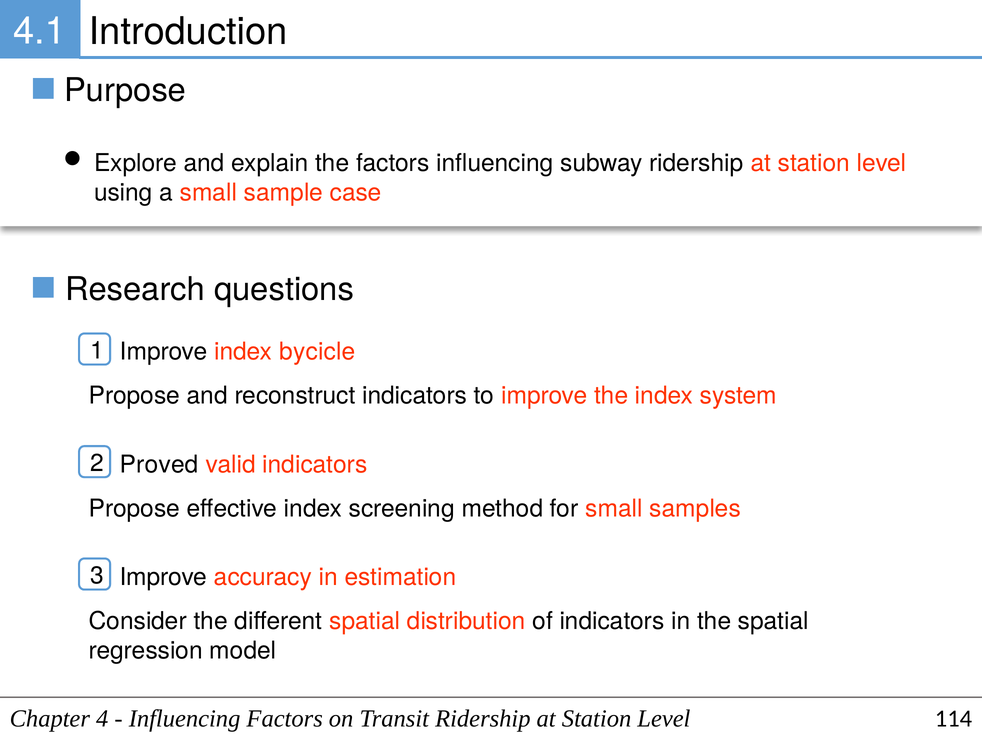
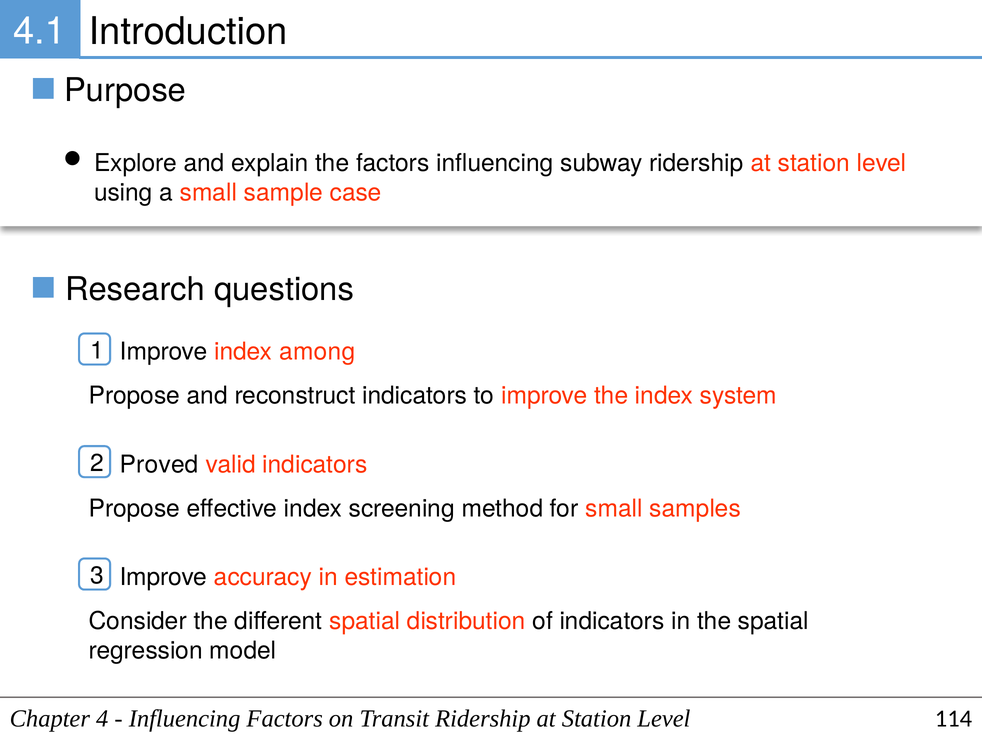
bycicle: bycicle -> among (317, 352)
